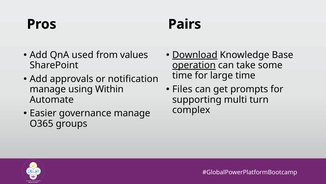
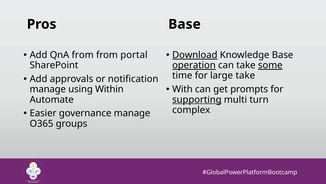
Pairs: Pairs -> Base (184, 24)
QnA used: used -> from (83, 55)
values: values -> portal (134, 55)
some underline: none -> present (270, 65)
large time: time -> take (245, 75)
Files: Files -> With (182, 89)
supporting underline: none -> present (197, 99)
